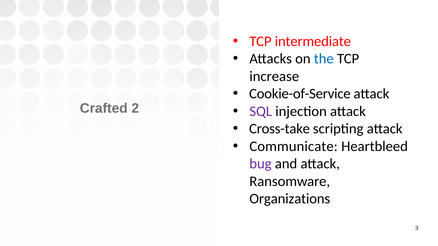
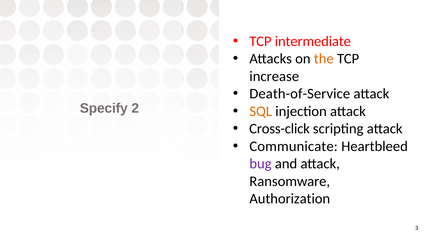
the colour: blue -> orange (324, 59)
Cookie-of-Service: Cookie-of-Service -> Death-of-Service (300, 94)
Crafted: Crafted -> Specify (104, 109)
SQL colour: purple -> orange (261, 112)
Cross-take: Cross-take -> Cross-click (280, 129)
Organizations: Organizations -> Authorization (290, 199)
